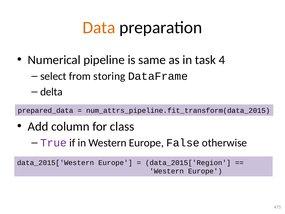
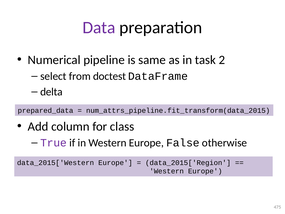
Data colour: orange -> purple (99, 28)
4: 4 -> 2 (222, 60)
storing: storing -> doctest (109, 76)
